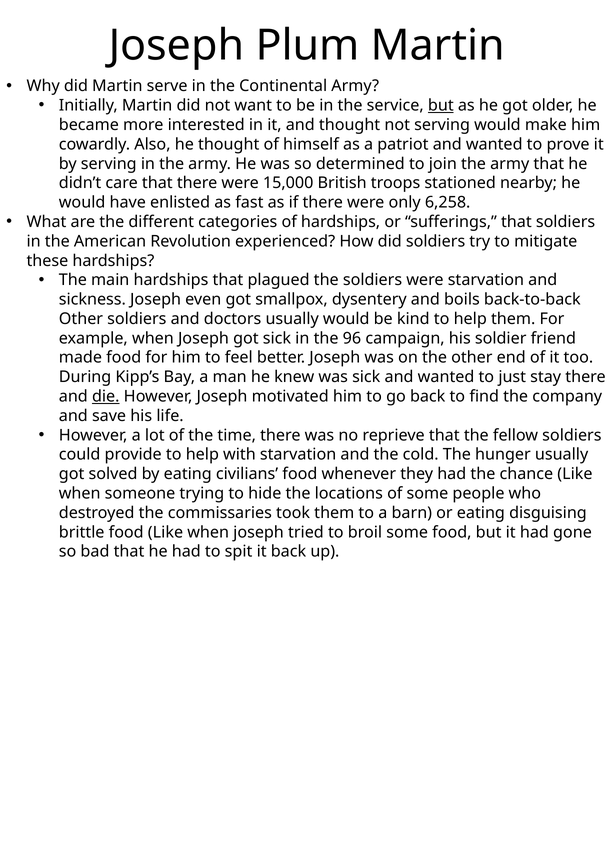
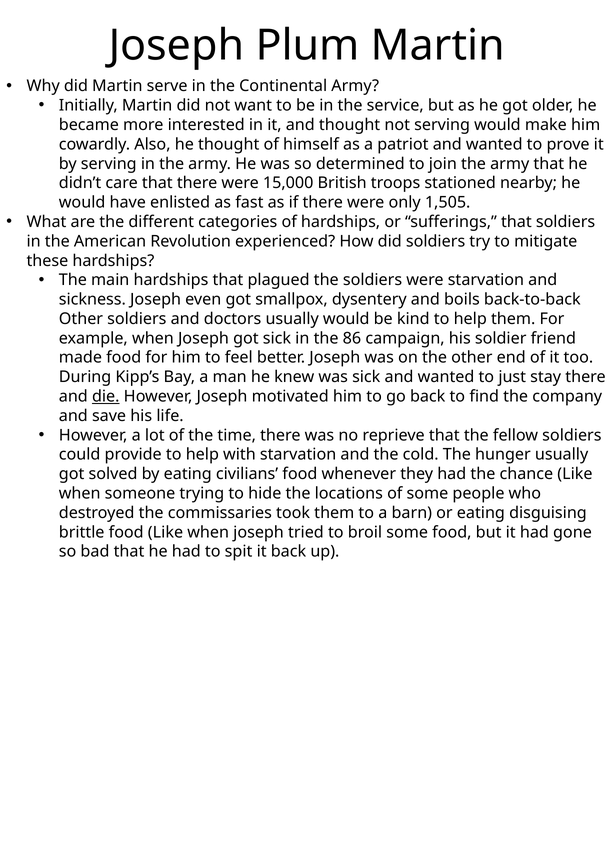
but underline: present -> none (441, 105)
6,258: 6,258 -> 1,505 (448, 202)
96: 96 -> 86 (352, 338)
